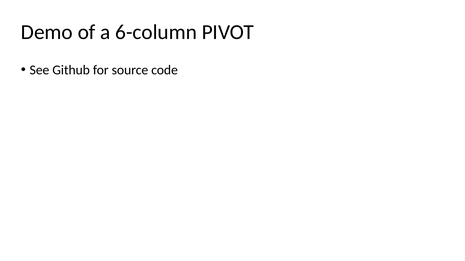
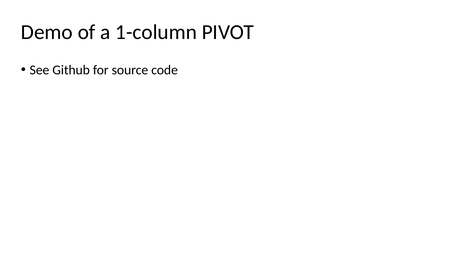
6-column: 6-column -> 1-column (156, 32)
